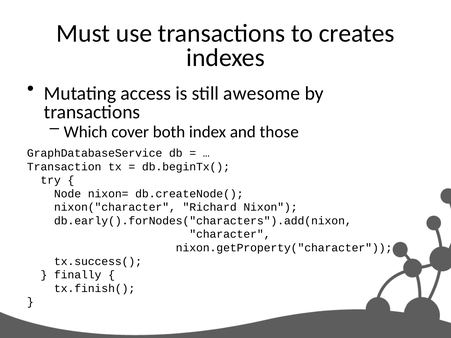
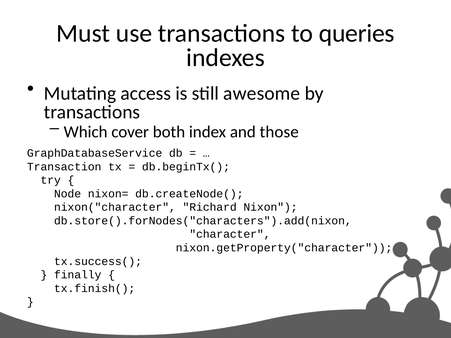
creates: creates -> queries (357, 33)
db.early().forNodes("characters").add(nixon: db.early().forNodes("characters").add(nixon -> db.store().forNodes("characters").add(nixon (203, 221)
